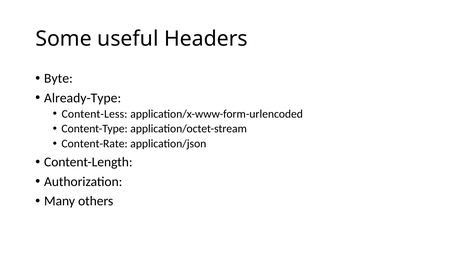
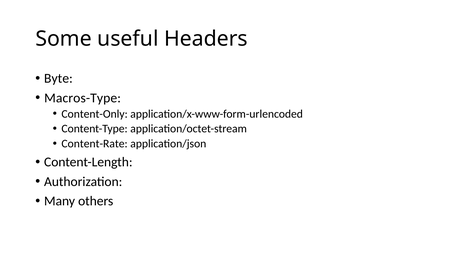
Already-Type: Already-Type -> Macros-Type (83, 98)
Content-Less: Content-Less -> Content-Only (95, 114)
